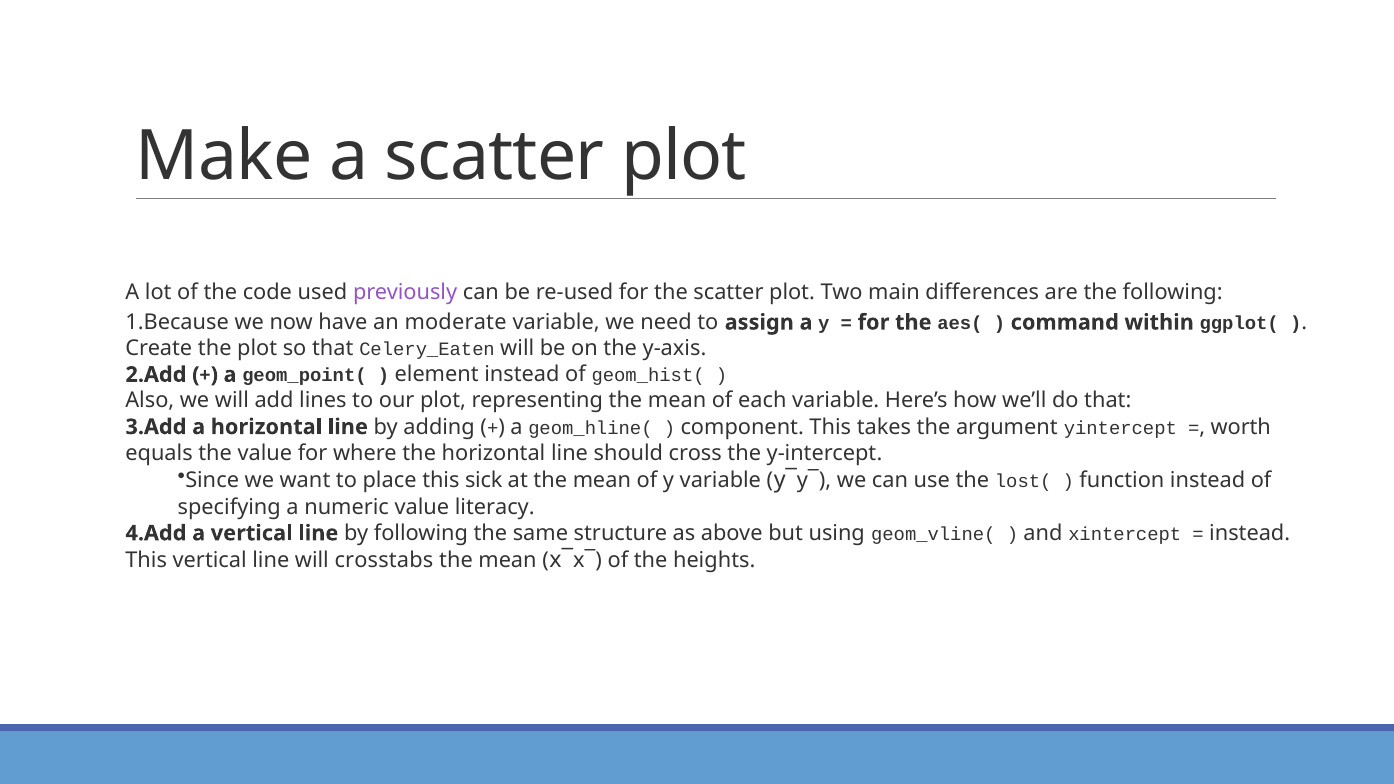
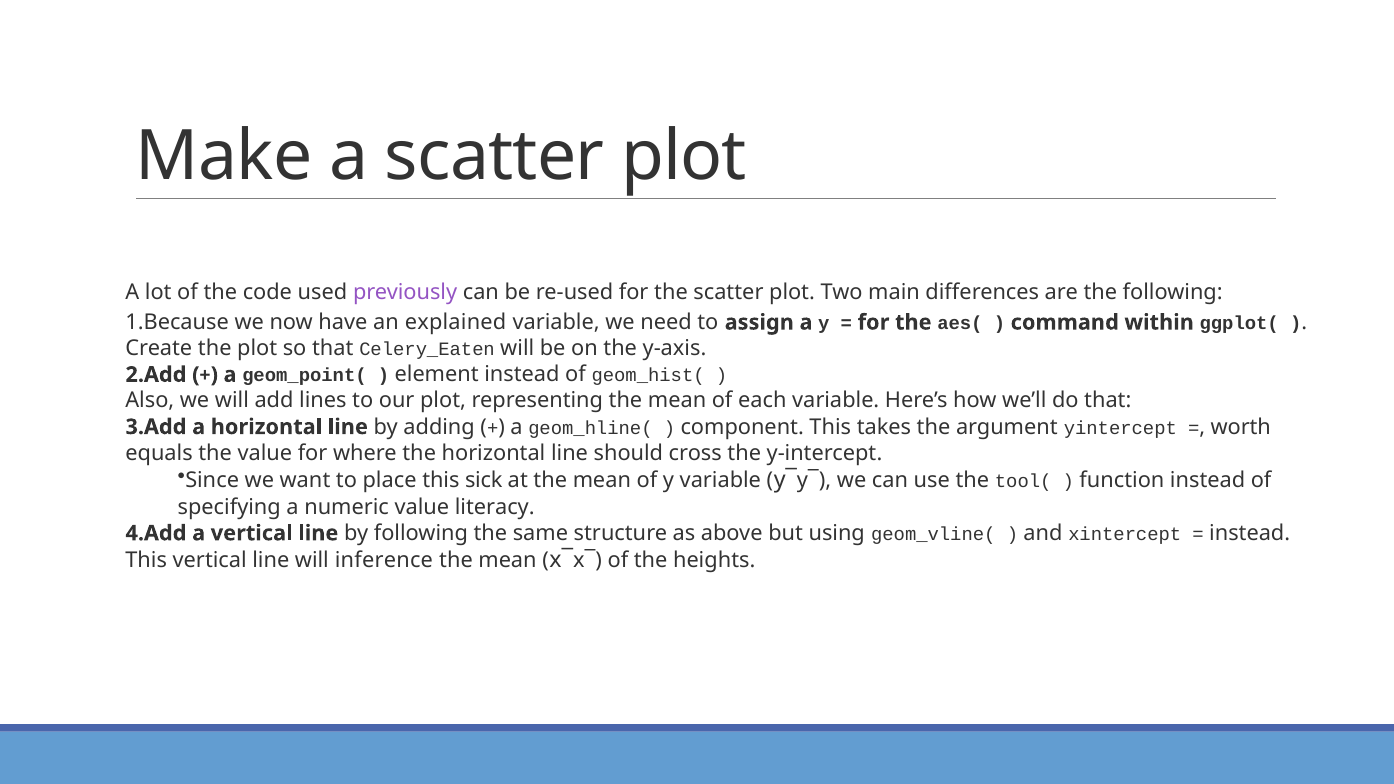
moderate: moderate -> explained (456, 322)
lost(: lost( -> tool( (1023, 482)
crosstabs: crosstabs -> inference (384, 561)
